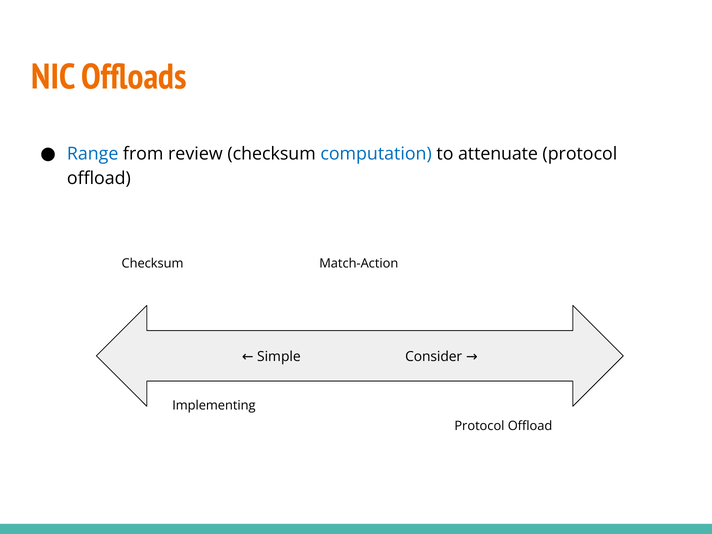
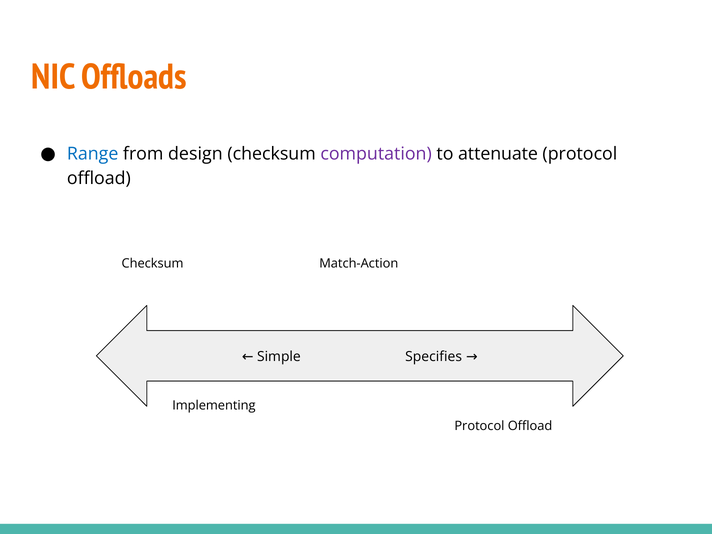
review: review -> design (195, 154)
computation colour: blue -> purple (376, 154)
Consider: Consider -> Specifies (434, 357)
